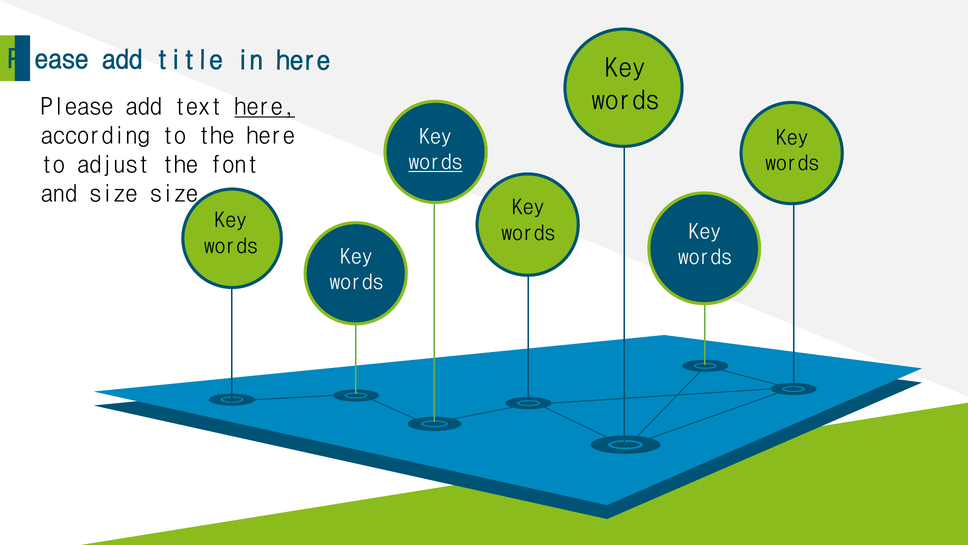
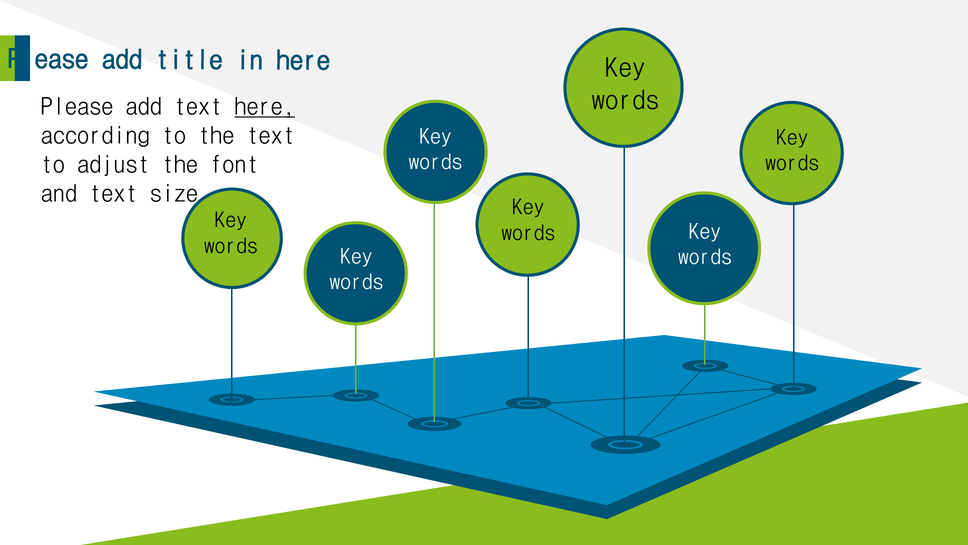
the here: here -> text (271, 136)
words underline: present -> none (435, 162)
and size: size -> text (113, 194)
